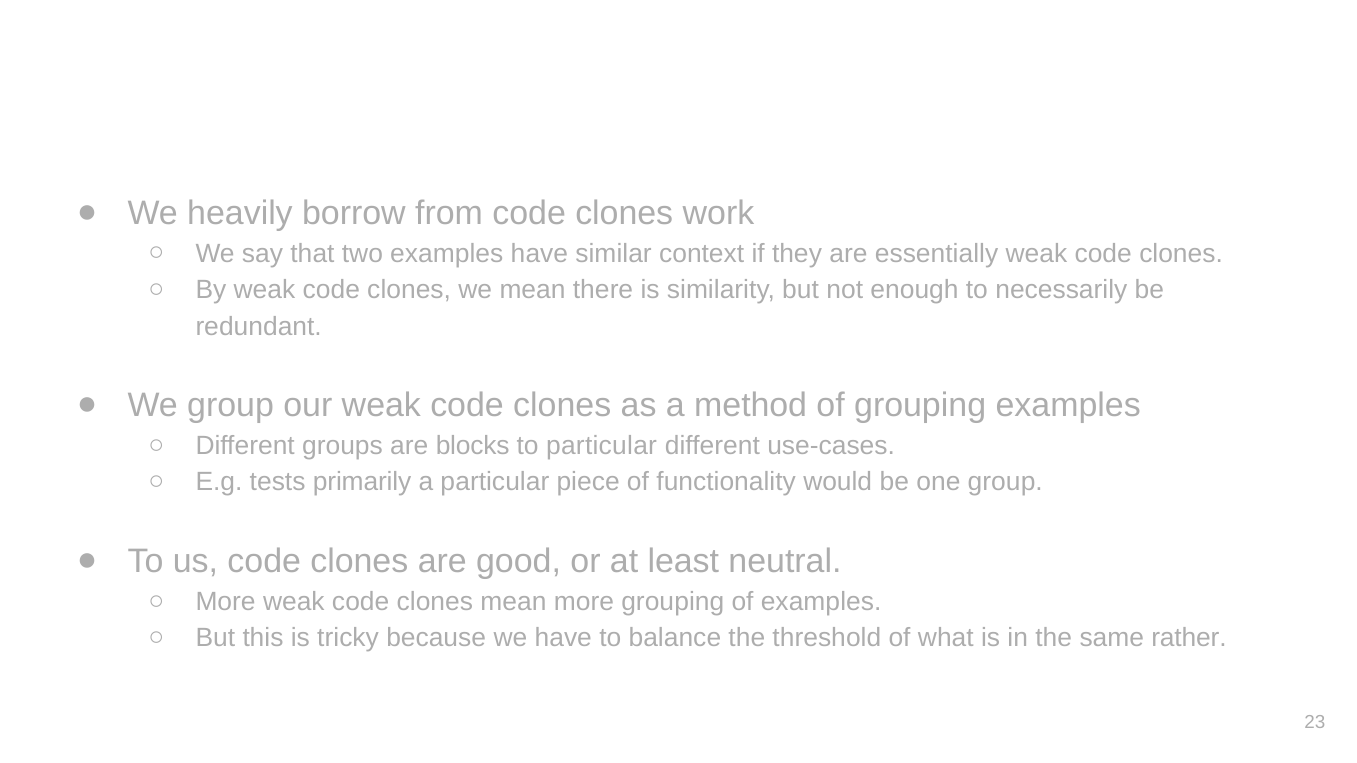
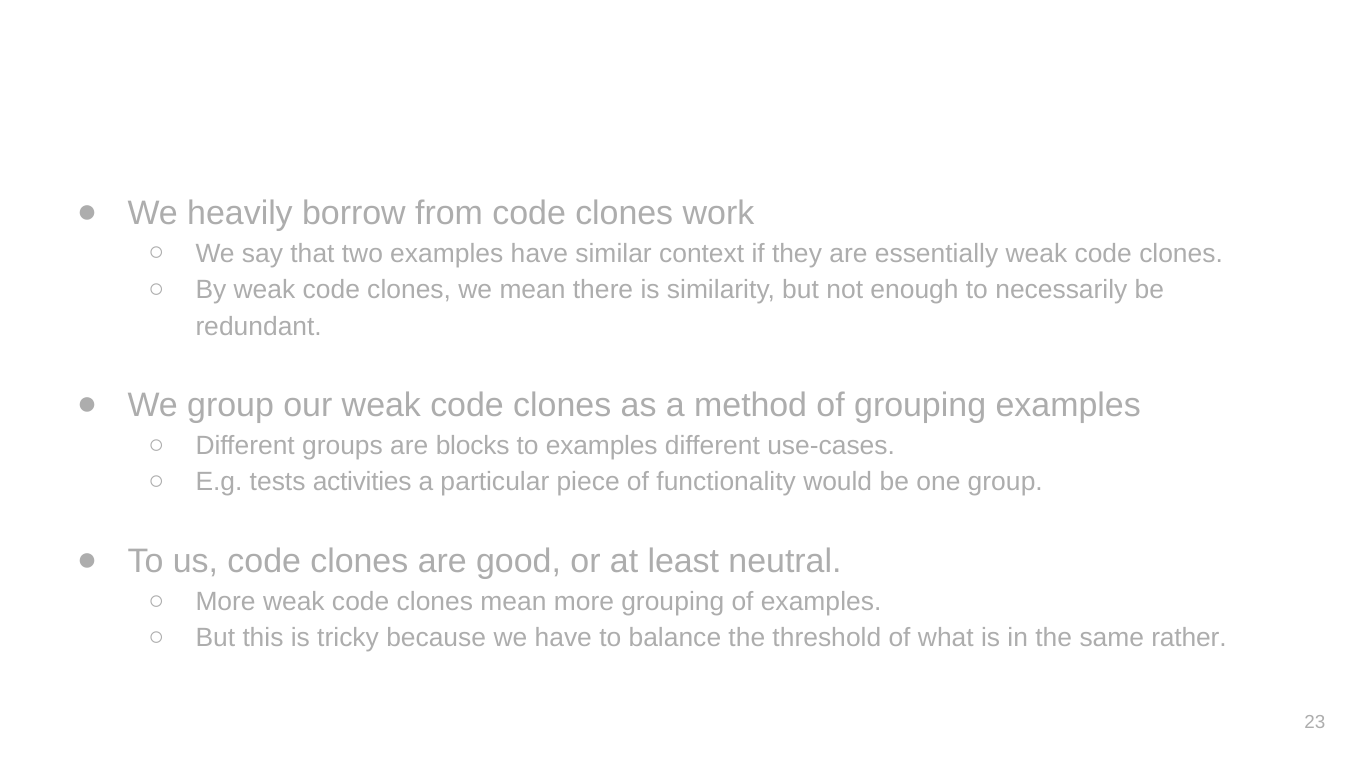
to particular: particular -> examples (602, 446)
primarily: primarily -> activities (362, 482)
